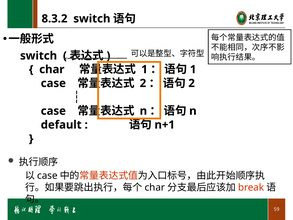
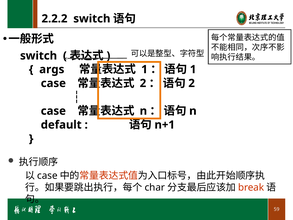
8.3.2: 8.3.2 -> 2.2.2 (54, 19)
char: char -> args (52, 69)
